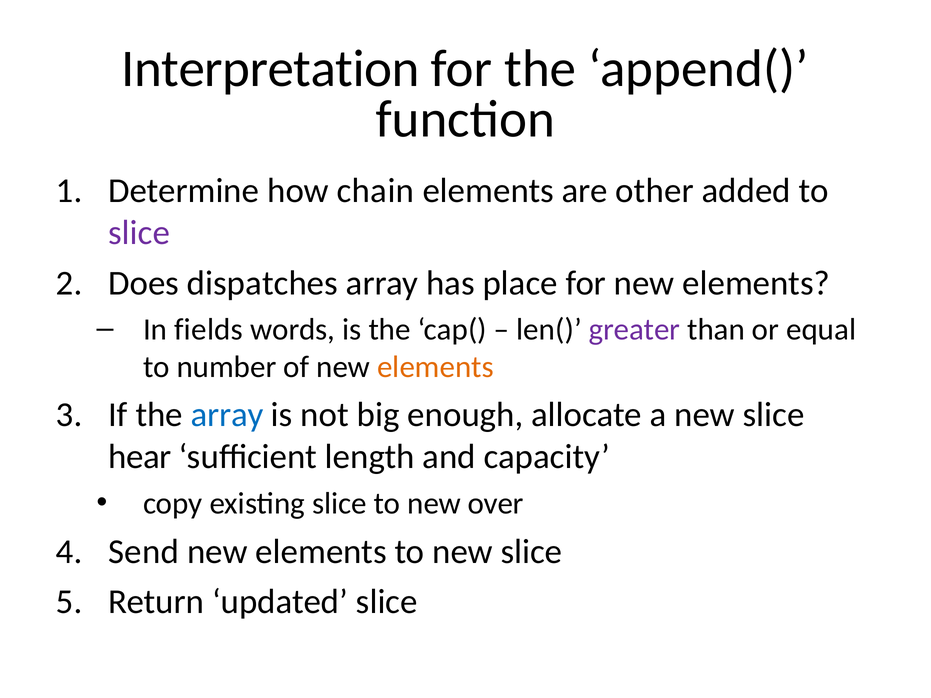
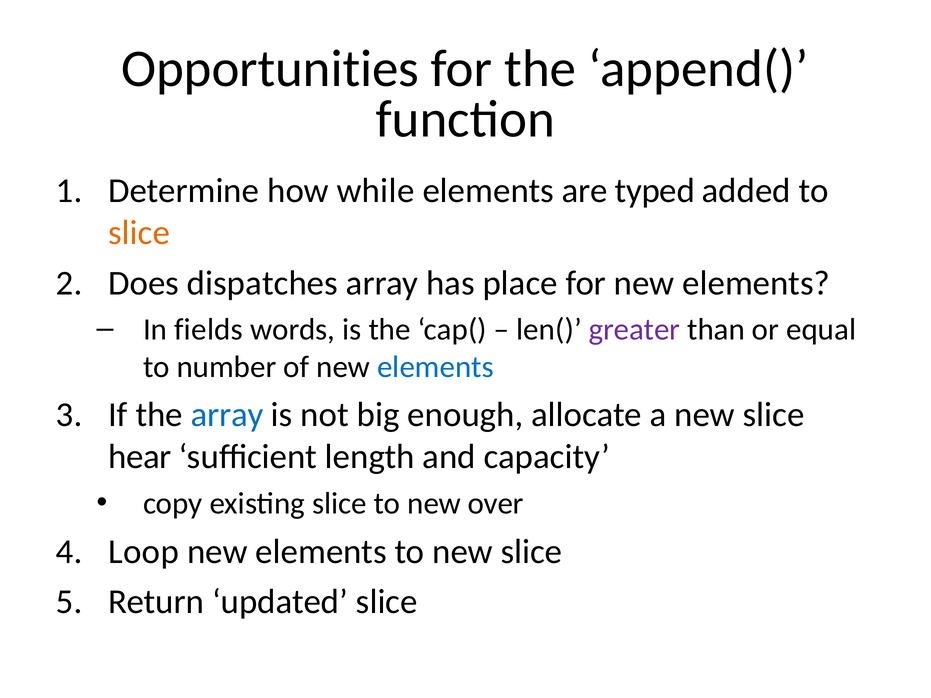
Interpretation: Interpretation -> Opportunities (270, 69)
chain: chain -> while (375, 191)
other: other -> typed (655, 191)
slice colour: purple -> orange (139, 233)
elements colour: orange -> blue (436, 367)
Send: Send -> Loop (144, 552)
